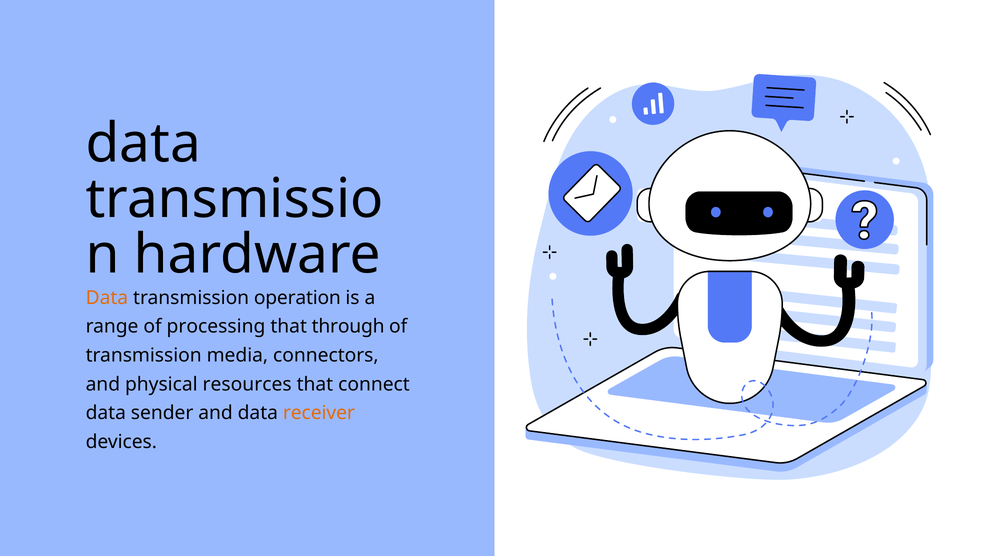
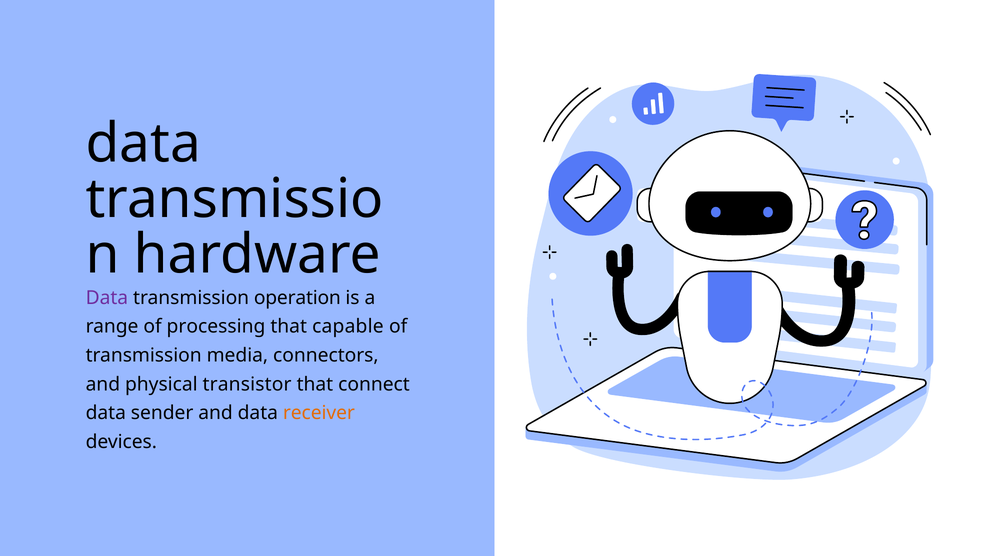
Data colour: orange -> purple (107, 298)
through: through -> capable (348, 327)
resources: resources -> transistor (247, 384)
